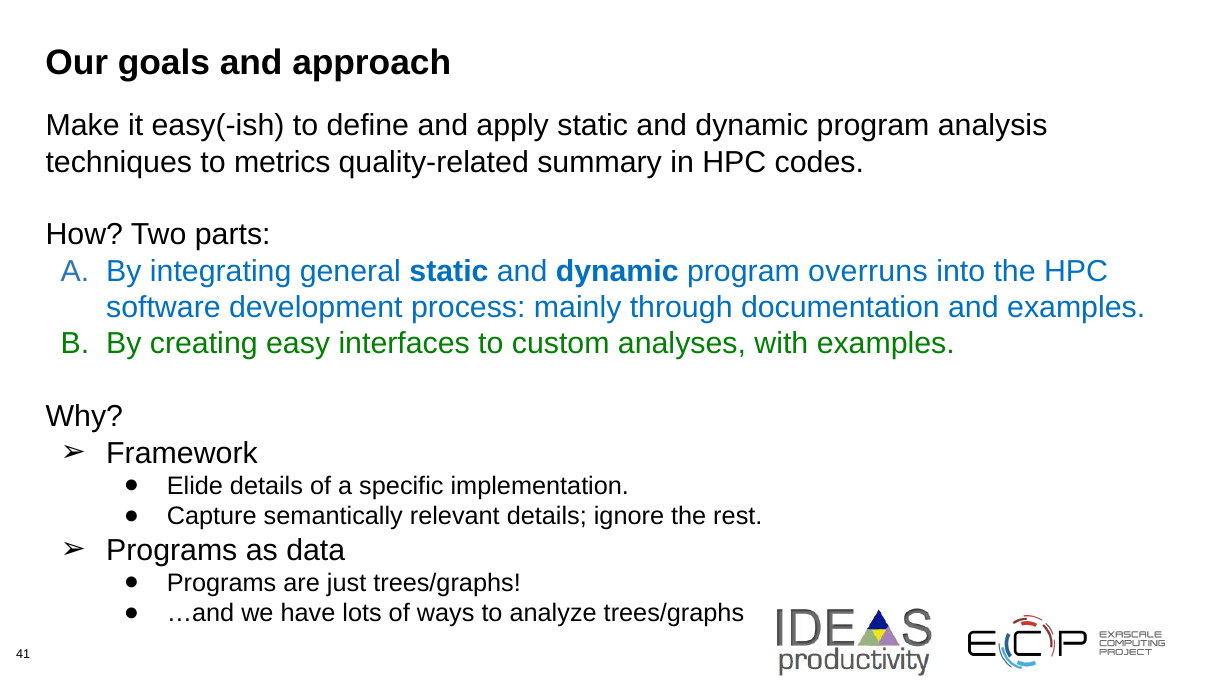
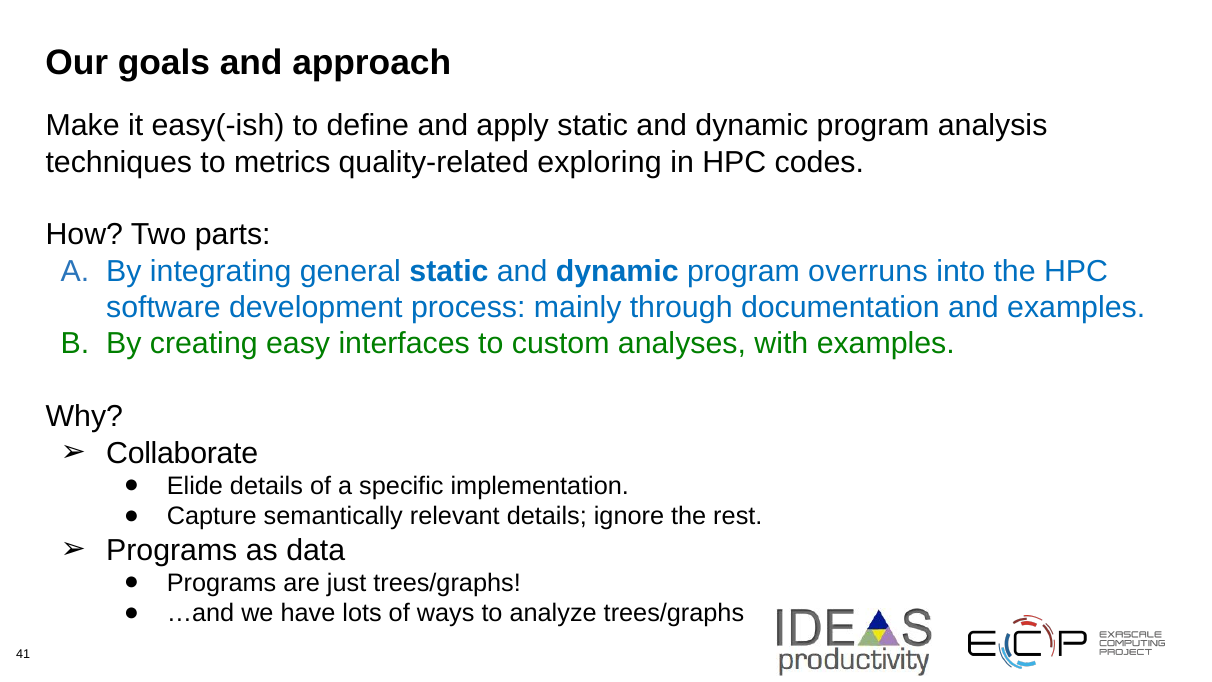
summary: summary -> exploring (599, 162)
Framework: Framework -> Collaborate (182, 453)
